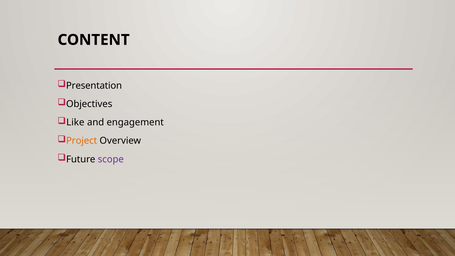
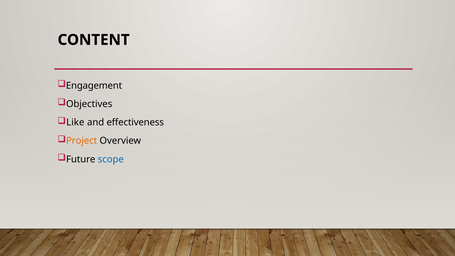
Presentation: Presentation -> Engagement (94, 86)
engagement: engagement -> effectiveness (135, 122)
scope colour: purple -> blue (111, 159)
